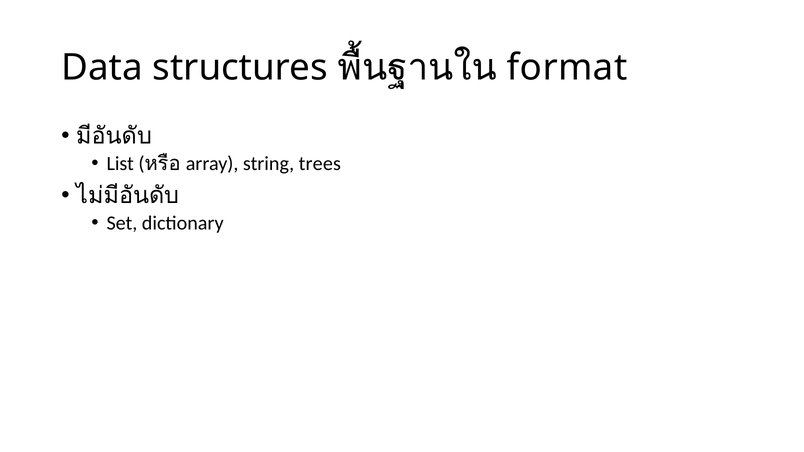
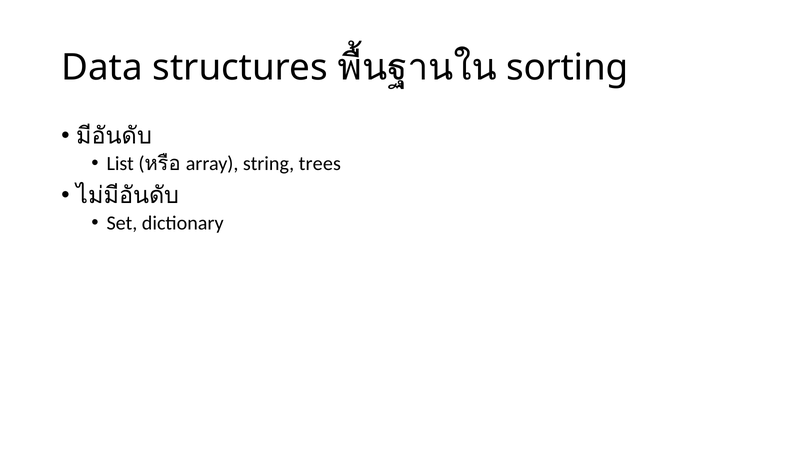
format: format -> sorting (567, 68)
